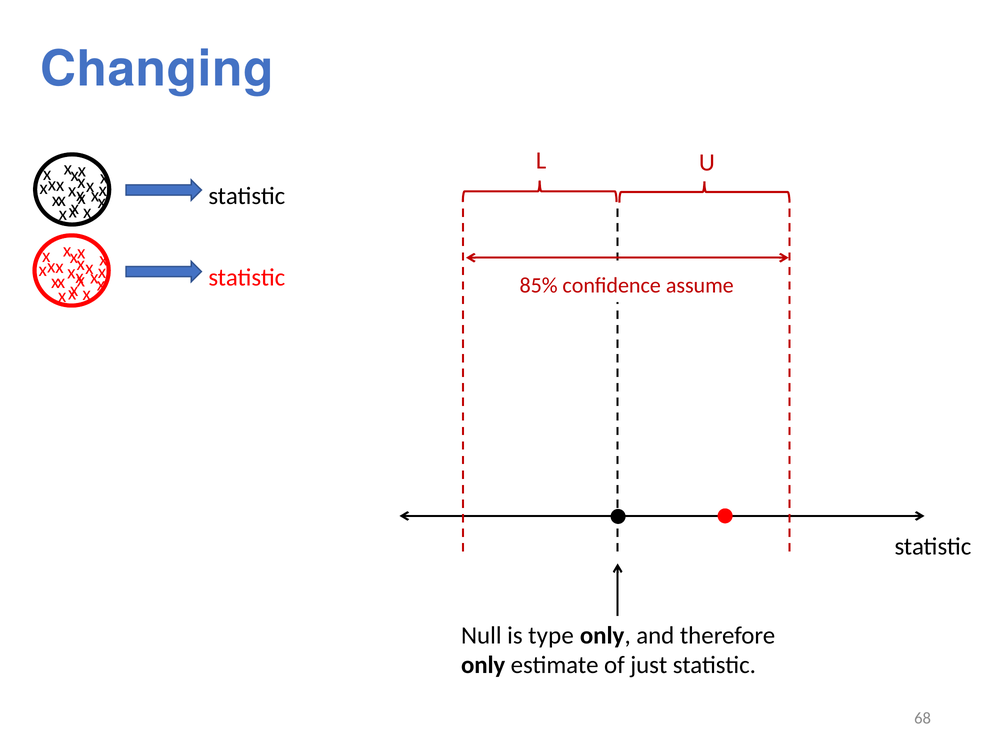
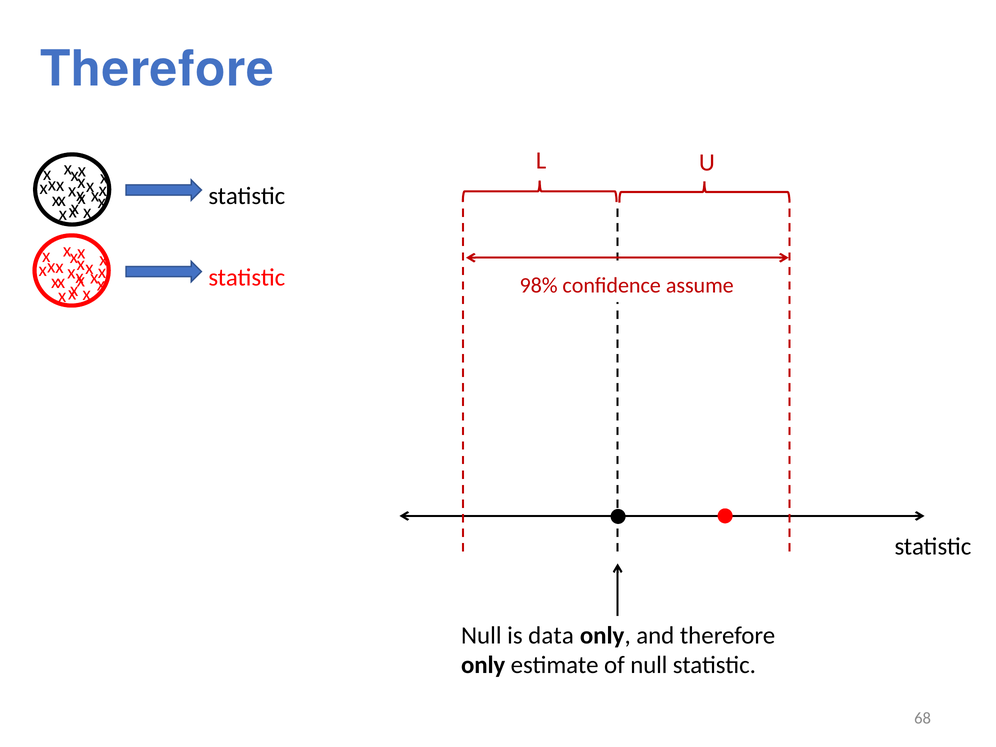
Changing: Changing -> Therefore (157, 69)
85%: 85% -> 98% (539, 285)
type: type -> data (551, 635)
of just: just -> null (649, 665)
